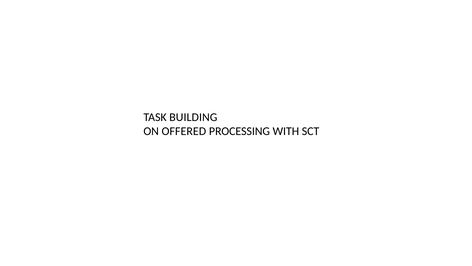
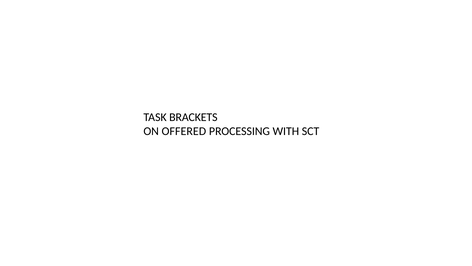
BUILDING: BUILDING -> BRACKETS (193, 117)
